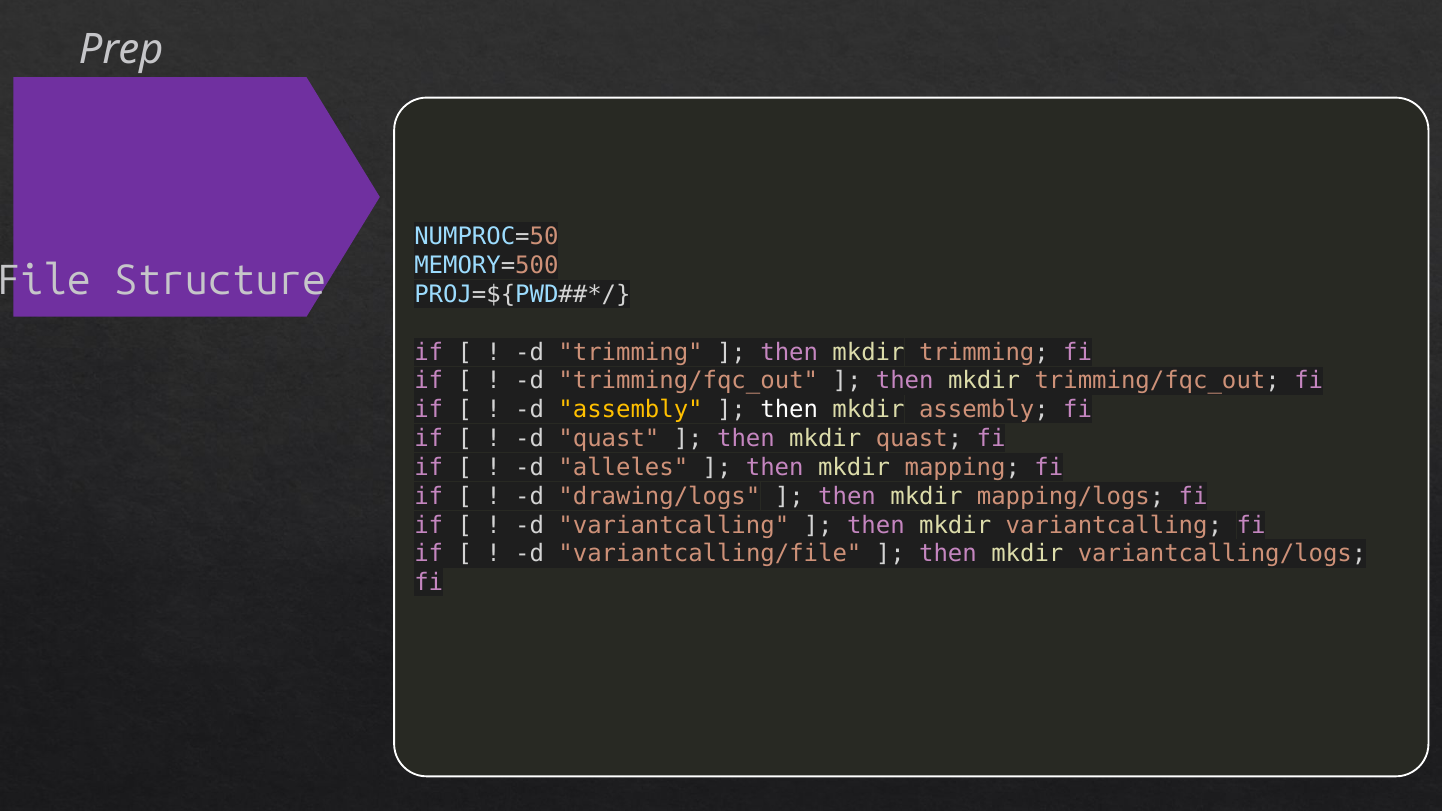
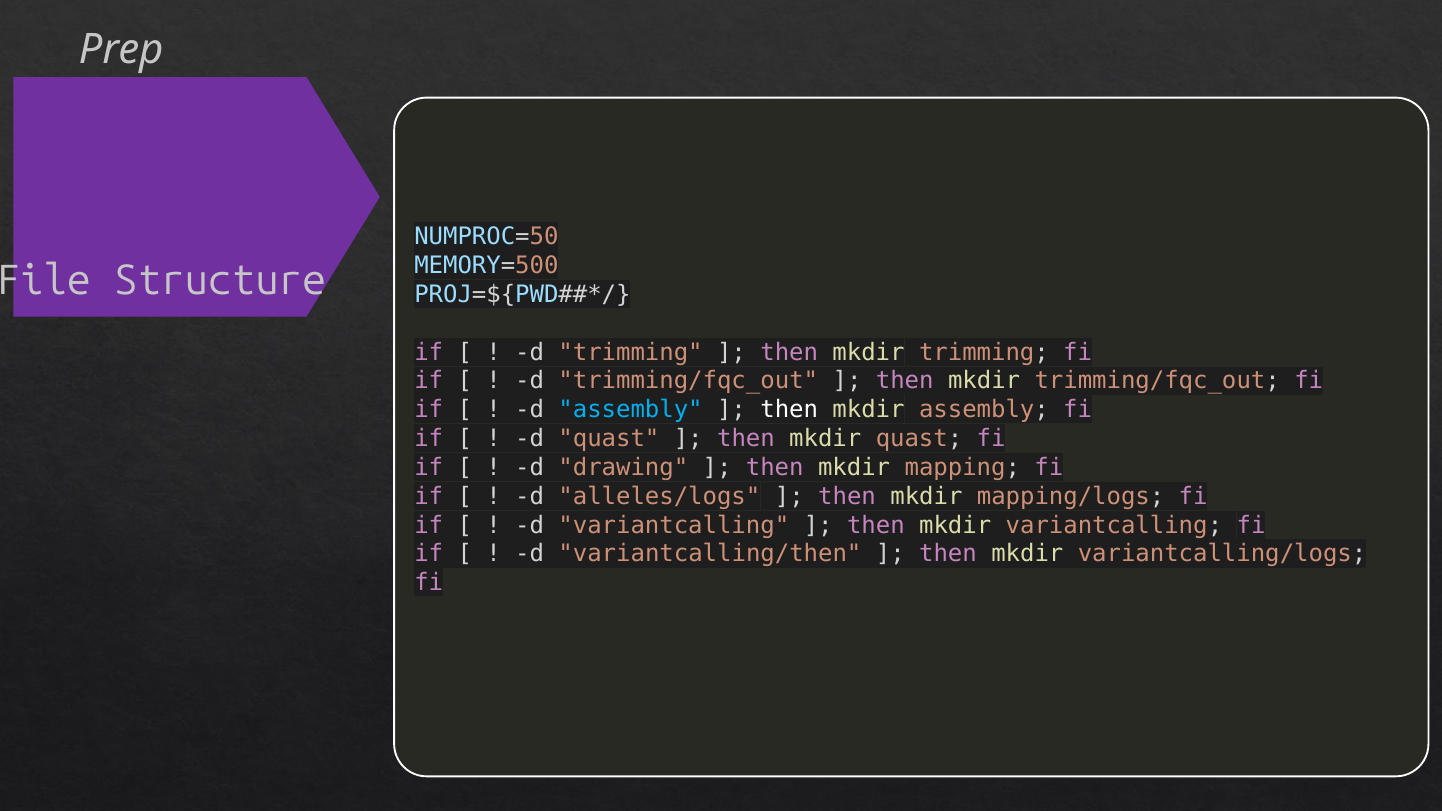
assembly colour: yellow -> light blue (631, 410)
alleles: alleles -> drawing (623, 468)
drawing/logs: drawing/logs -> alleles/logs (659, 496)
variantcalling/file: variantcalling/file -> variantcalling/then (710, 554)
